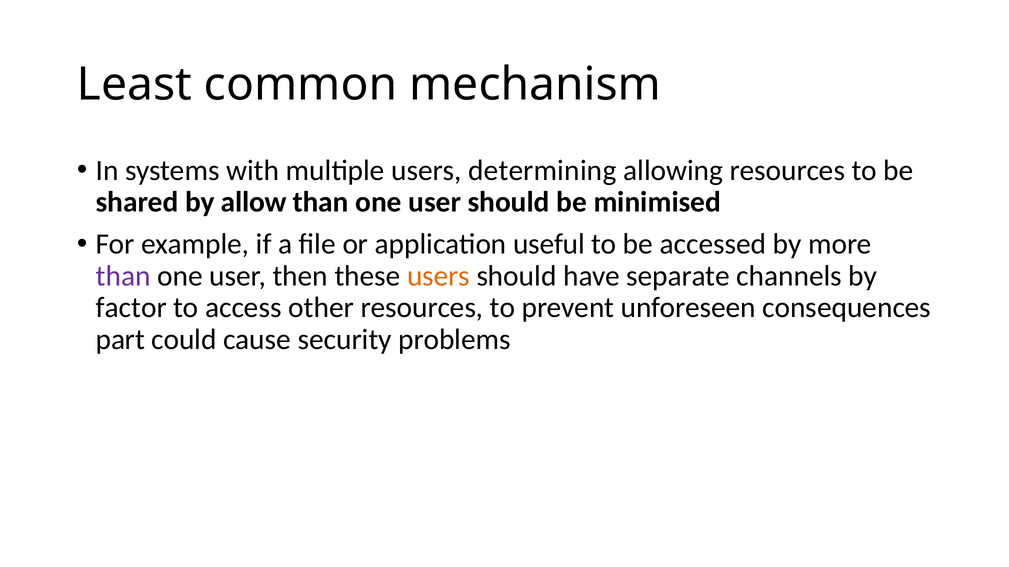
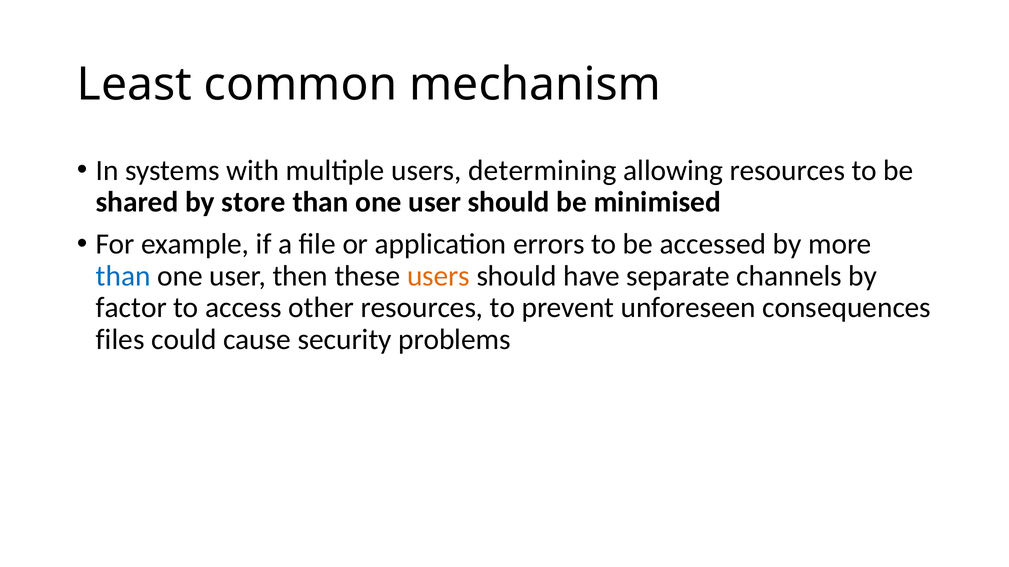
allow: allow -> store (253, 202)
useful: useful -> errors (549, 245)
than colour: purple -> blue (123, 276)
part: part -> files (120, 340)
